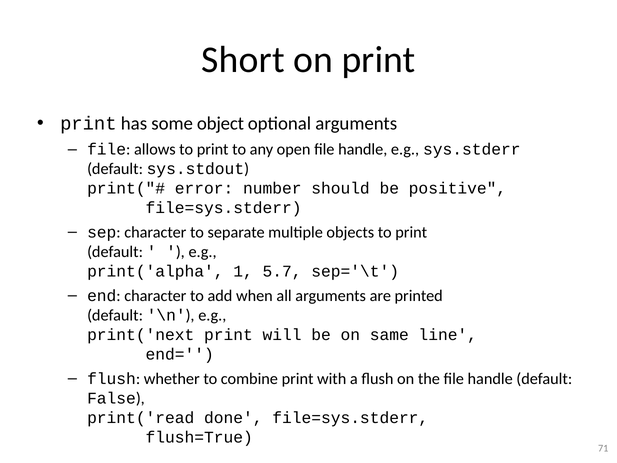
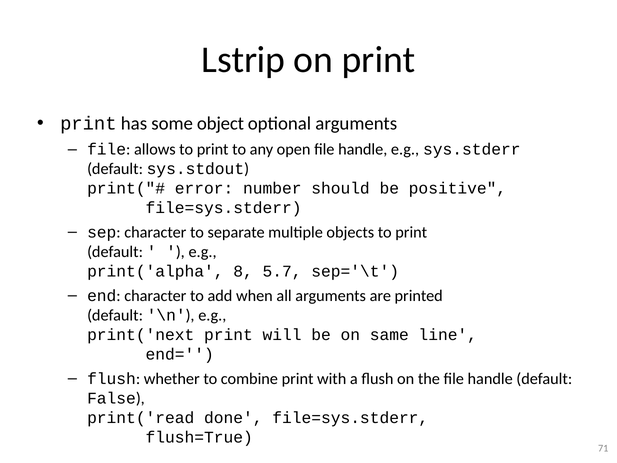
Short: Short -> Lstrip (243, 60)
1: 1 -> 8 (243, 271)
